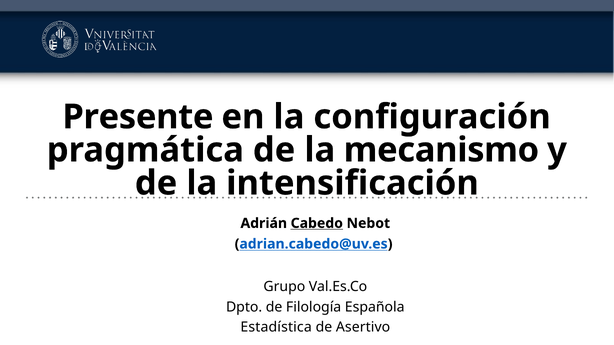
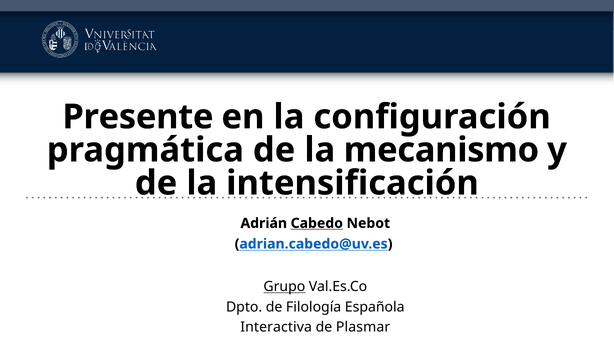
Grupo underline: none -> present (284, 287)
Estadística: Estadística -> Interactiva (276, 327)
Asertivo: Asertivo -> Plasmar (363, 327)
